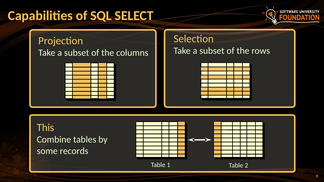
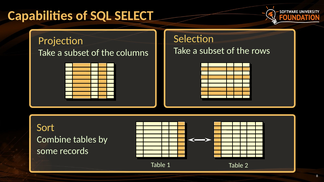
This: This -> Sort (45, 128)
